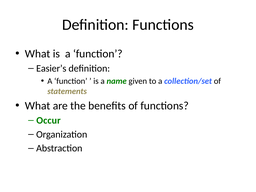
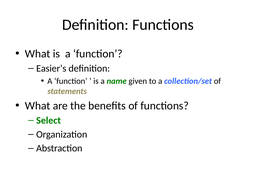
Occur: Occur -> Select (49, 120)
